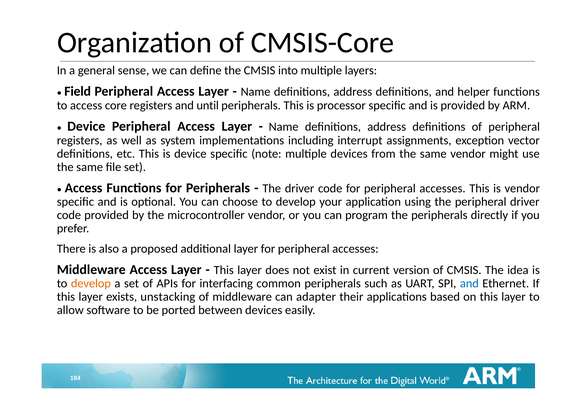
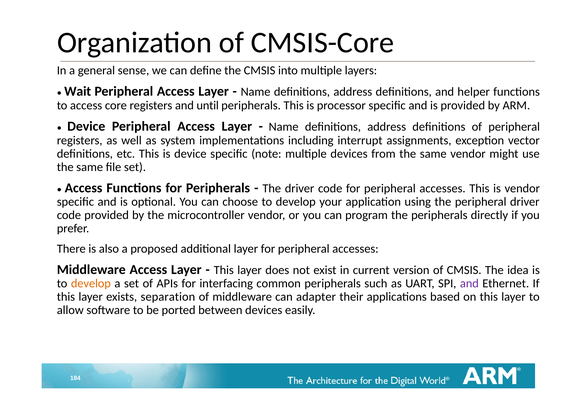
Field: Field -> Wait (78, 92)
and colour: blue -> purple (469, 284)
unstacking: unstacking -> separation (168, 297)
